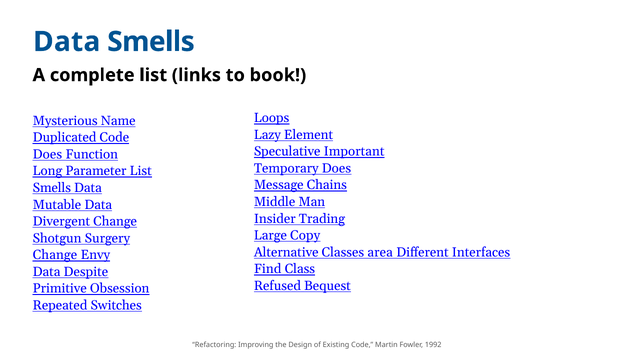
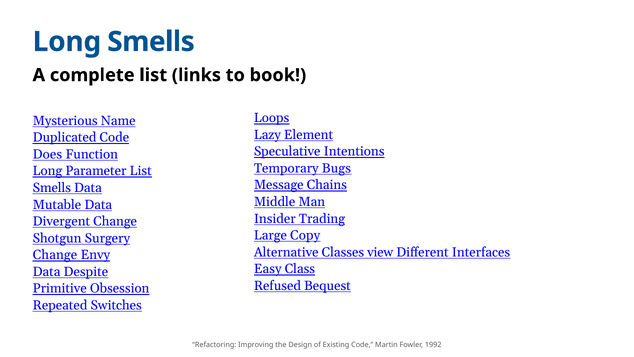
Data: Data -> Long (67, 42)
Important: Important -> Intentions (354, 151)
Temporary Does: Does -> Bugs (336, 168)
area: area -> view (380, 252)
Find: Find -> Easy (268, 269)
